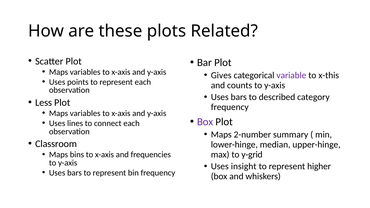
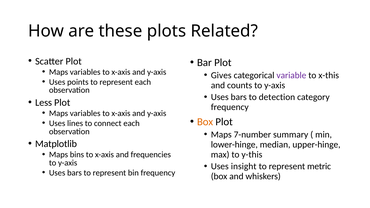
described: described -> detection (277, 97)
Box colour: purple -> orange (205, 122)
2-number: 2-number -> 7-number (252, 135)
Classroom: Classroom -> Matplotlib (56, 144)
y-grid: y-grid -> y-this (252, 155)
higher: higher -> metric (319, 166)
